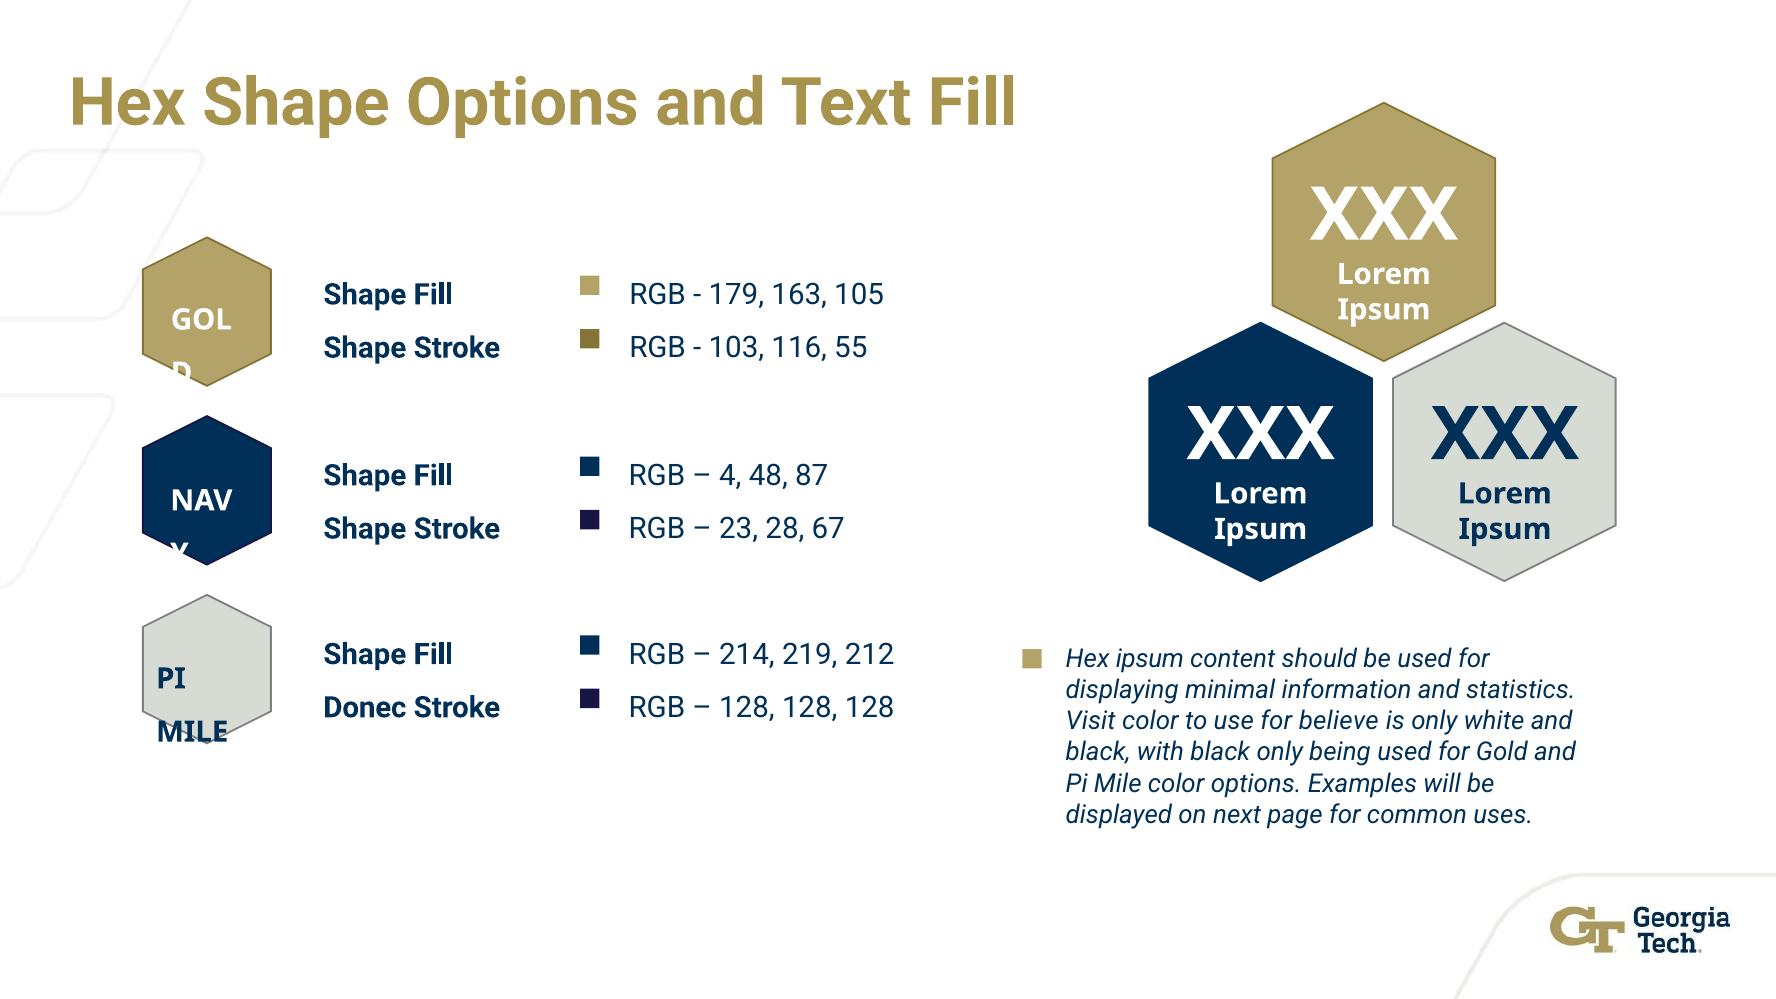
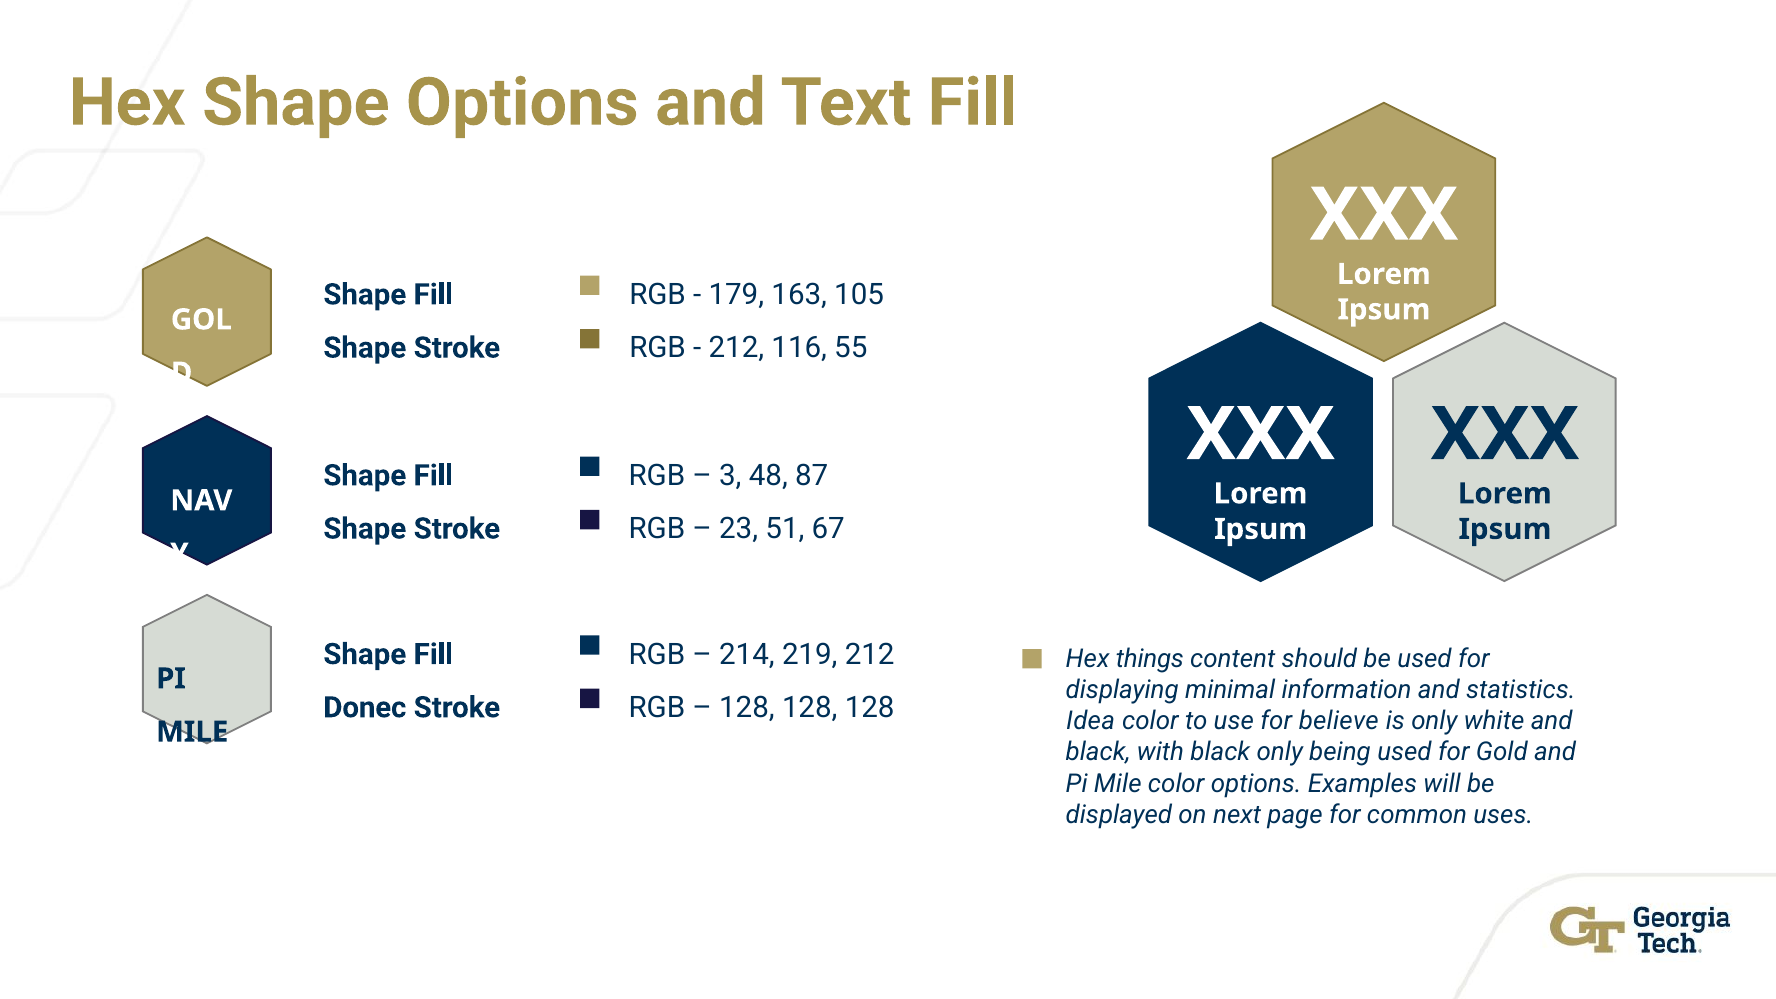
103: 103 -> 212 (736, 348)
4: 4 -> 3 (730, 476)
28: 28 -> 51 (785, 529)
Hex ipsum: ipsum -> things (1150, 659)
Visit: Visit -> Idea (1091, 721)
